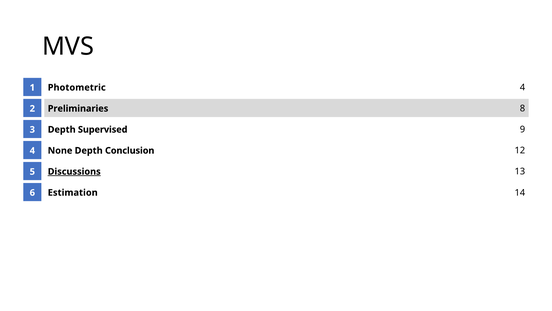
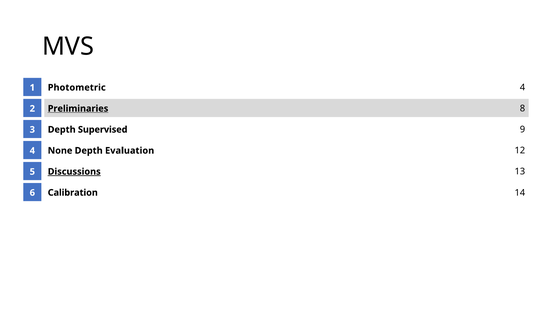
Preliminaries underline: none -> present (78, 108)
Conclusion: Conclusion -> Evaluation (130, 150)
Estimation: Estimation -> Calibration (73, 192)
